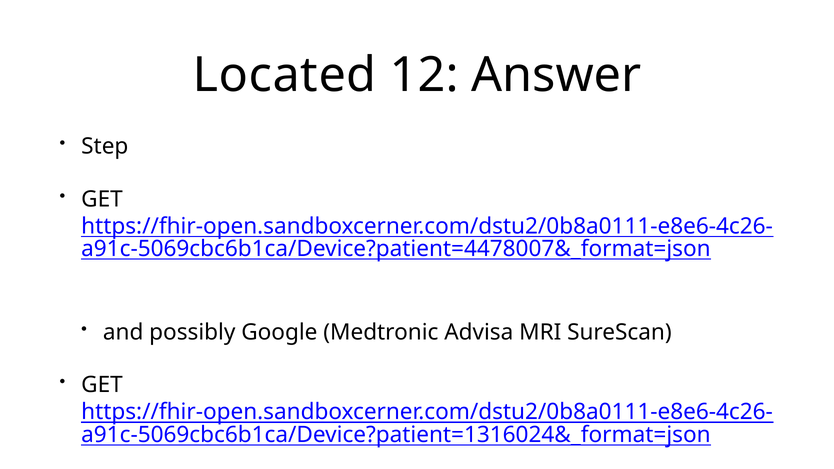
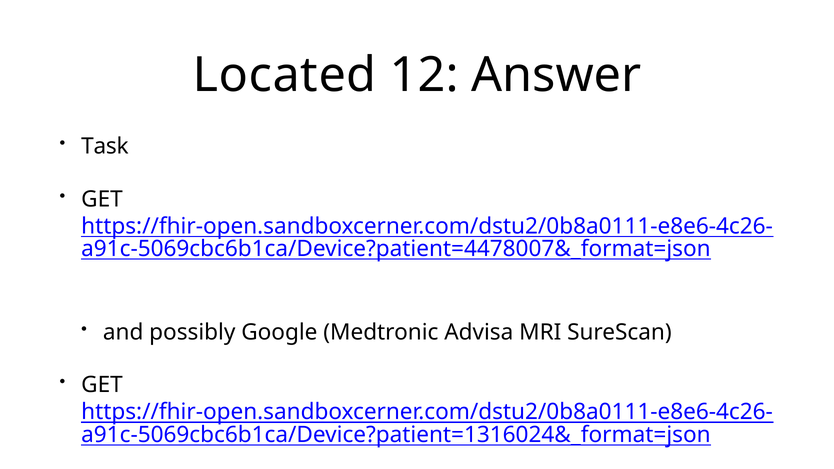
Step: Step -> Task (105, 146)
